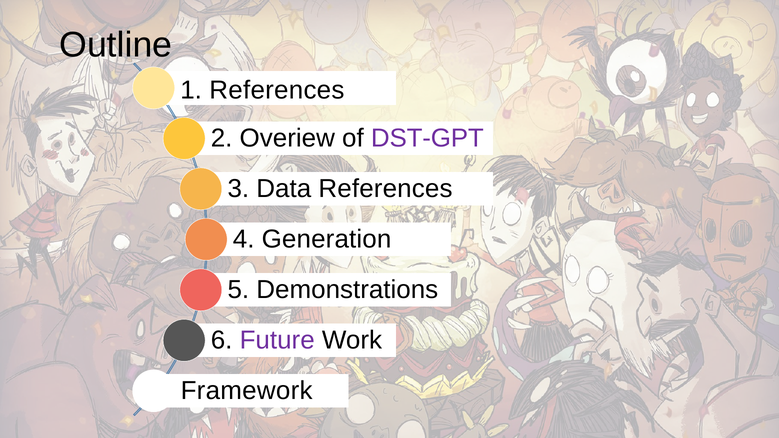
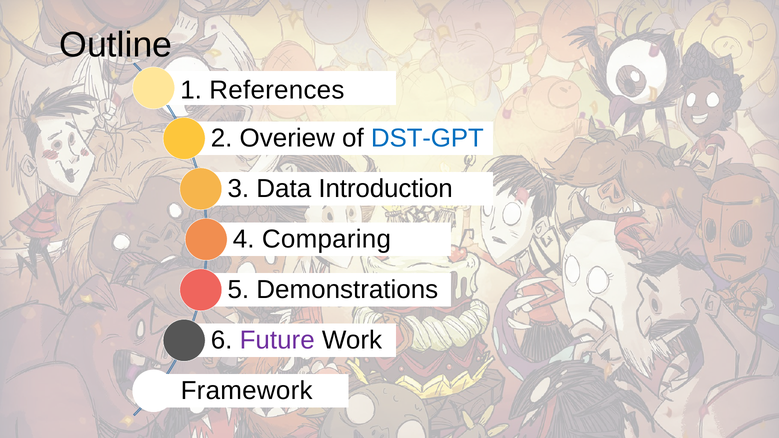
DST-GPT colour: purple -> blue (427, 138)
Data References: References -> Introduction (386, 189)
Generation: Generation -> Comparing (326, 239)
